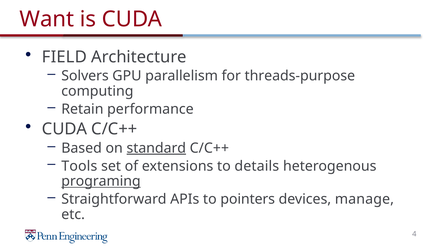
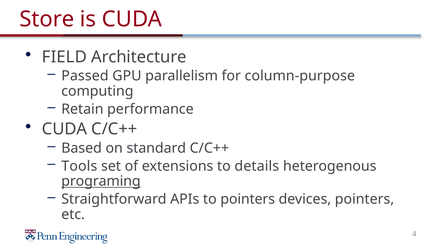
Want: Want -> Store (47, 19)
Solvers: Solvers -> Passed (85, 76)
threads-purpose: threads-purpose -> column-purpose (300, 76)
standard underline: present -> none (156, 148)
devices manage: manage -> pointers (364, 199)
